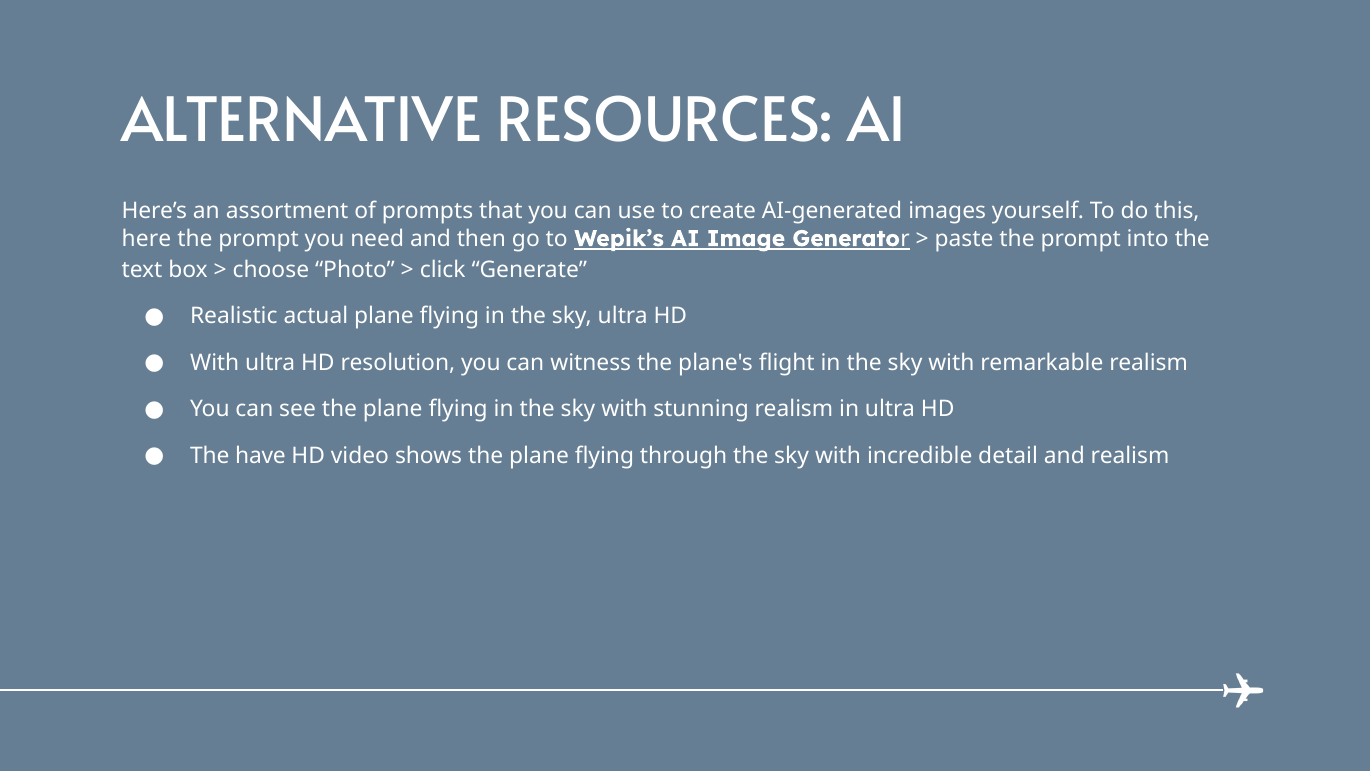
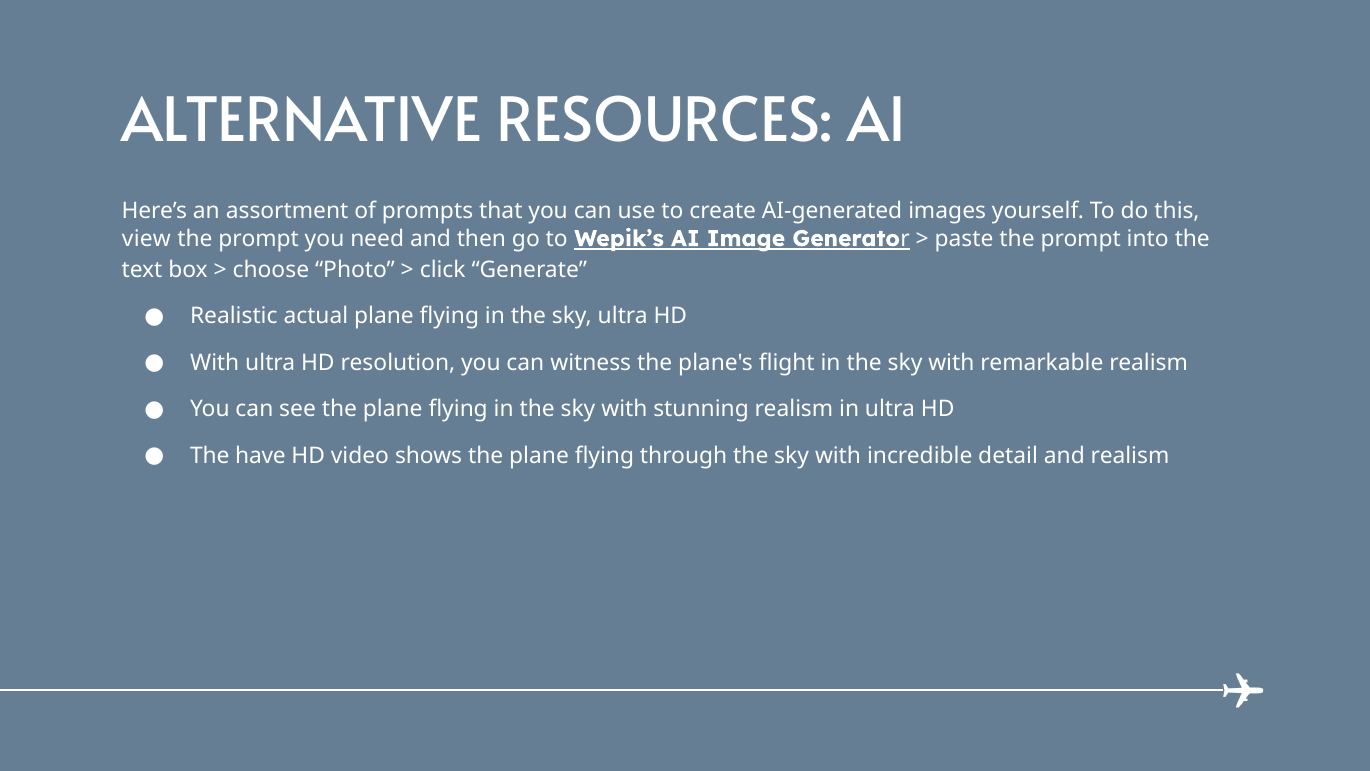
here: here -> view (146, 239)
